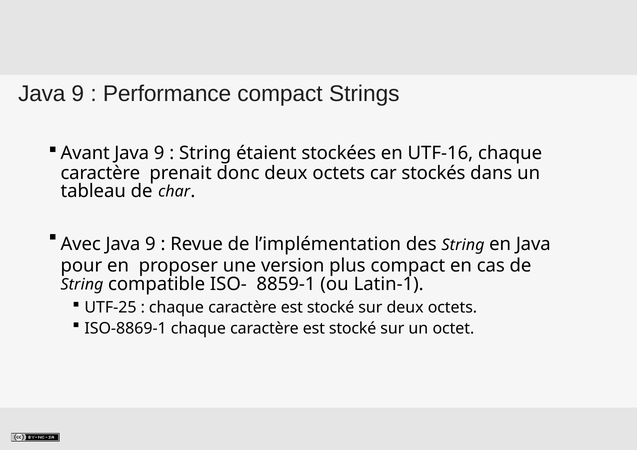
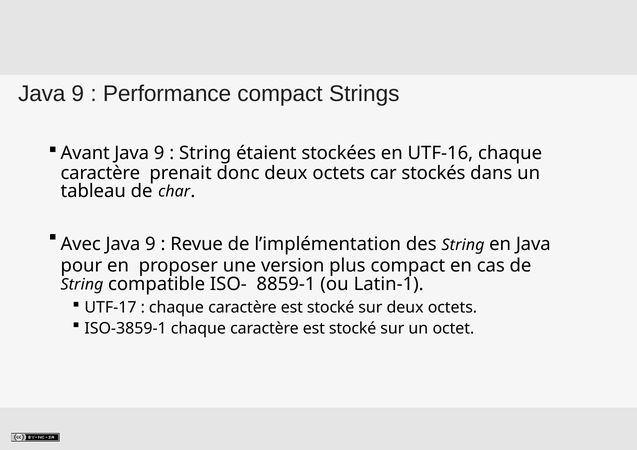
UTF-25: UTF-25 -> UTF-17 (110, 308)
ISO-8869-1: ISO-8869-1 -> ISO-3859-1 (126, 328)
